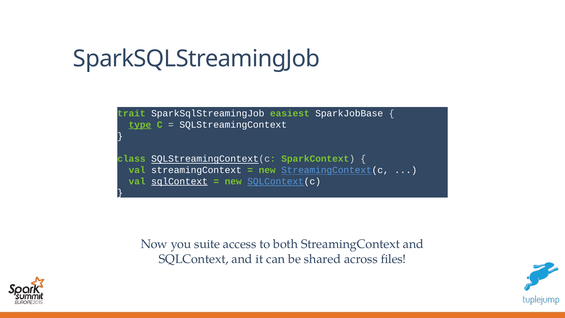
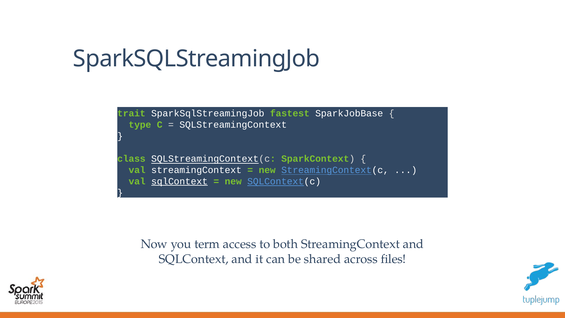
easiest: easiest -> fastest (290, 113)
type underline: present -> none (140, 125)
suite: suite -> term (207, 244)
